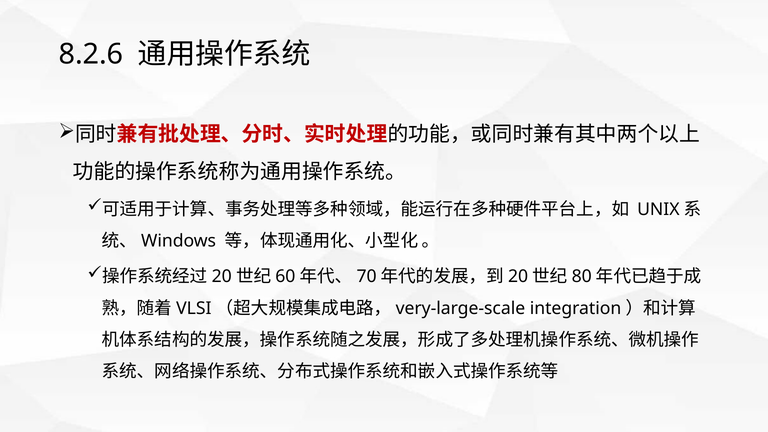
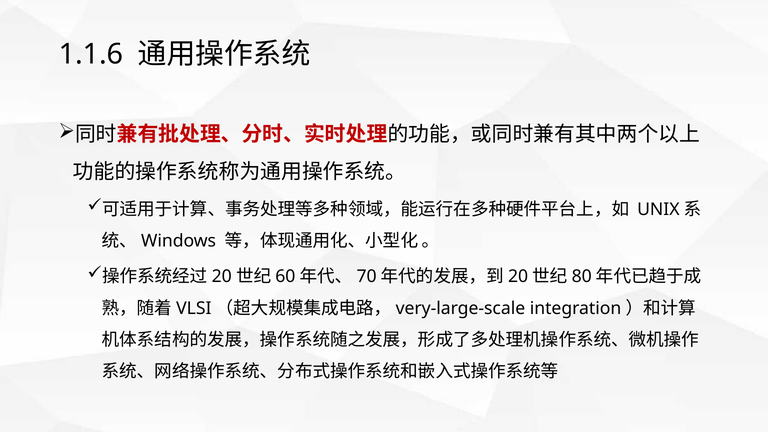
8.2.6: 8.2.6 -> 1.1.6 (91, 54)
